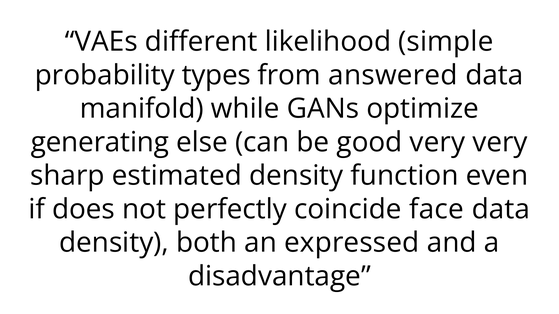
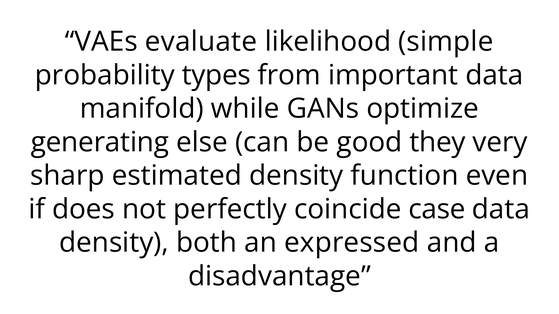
different: different -> evaluate (201, 42)
answered: answered -> important (393, 75)
good very: very -> they (438, 142)
face: face -> case (437, 209)
